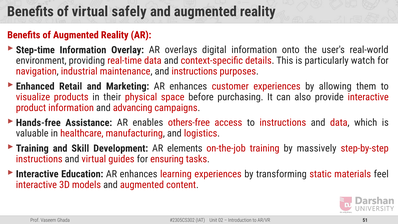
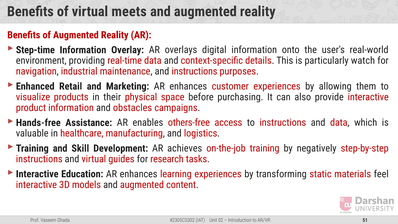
safely: safely -> meets (129, 12)
advancing: advancing -> obstacles (133, 108)
elements: elements -> achieves (185, 148)
massively: massively -> negatively (317, 148)
ensuring: ensuring -> research (167, 159)
